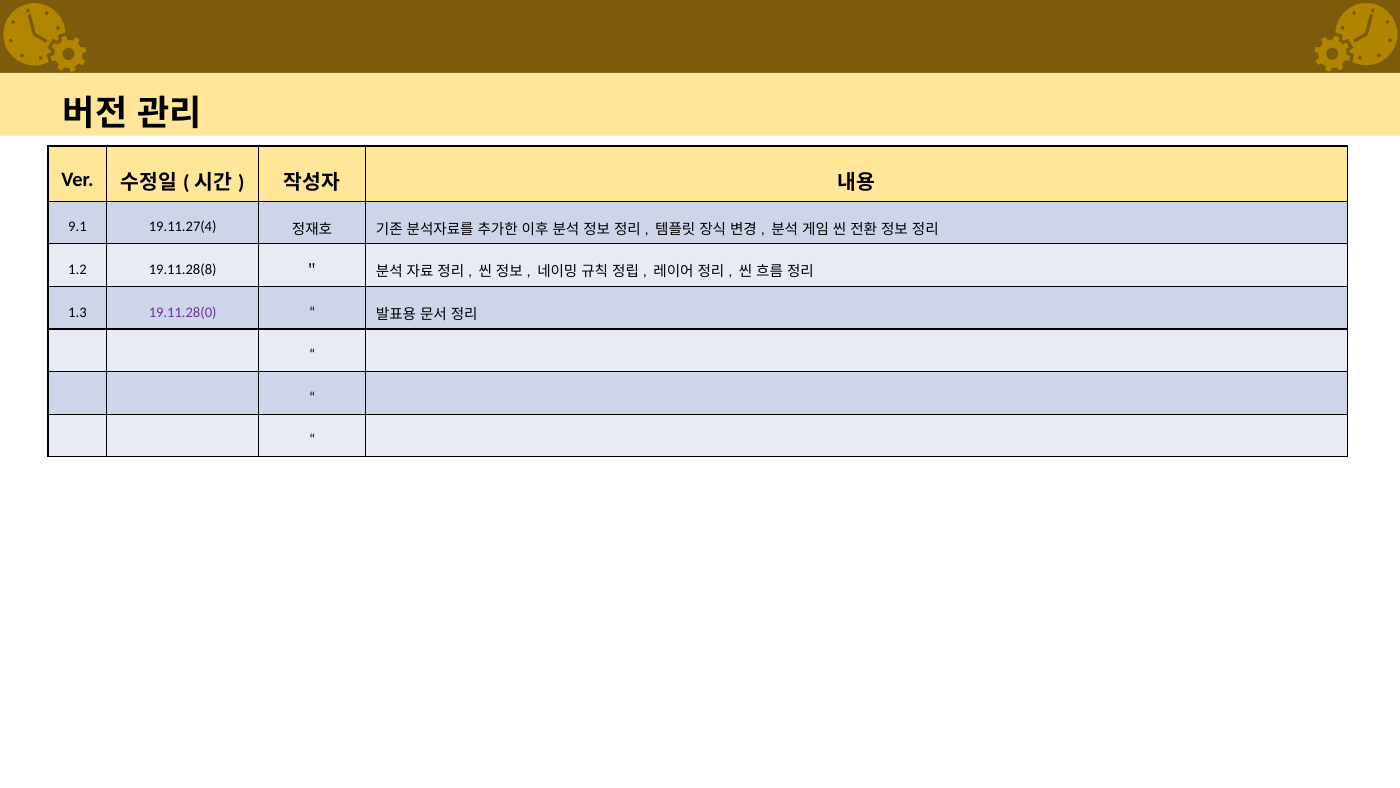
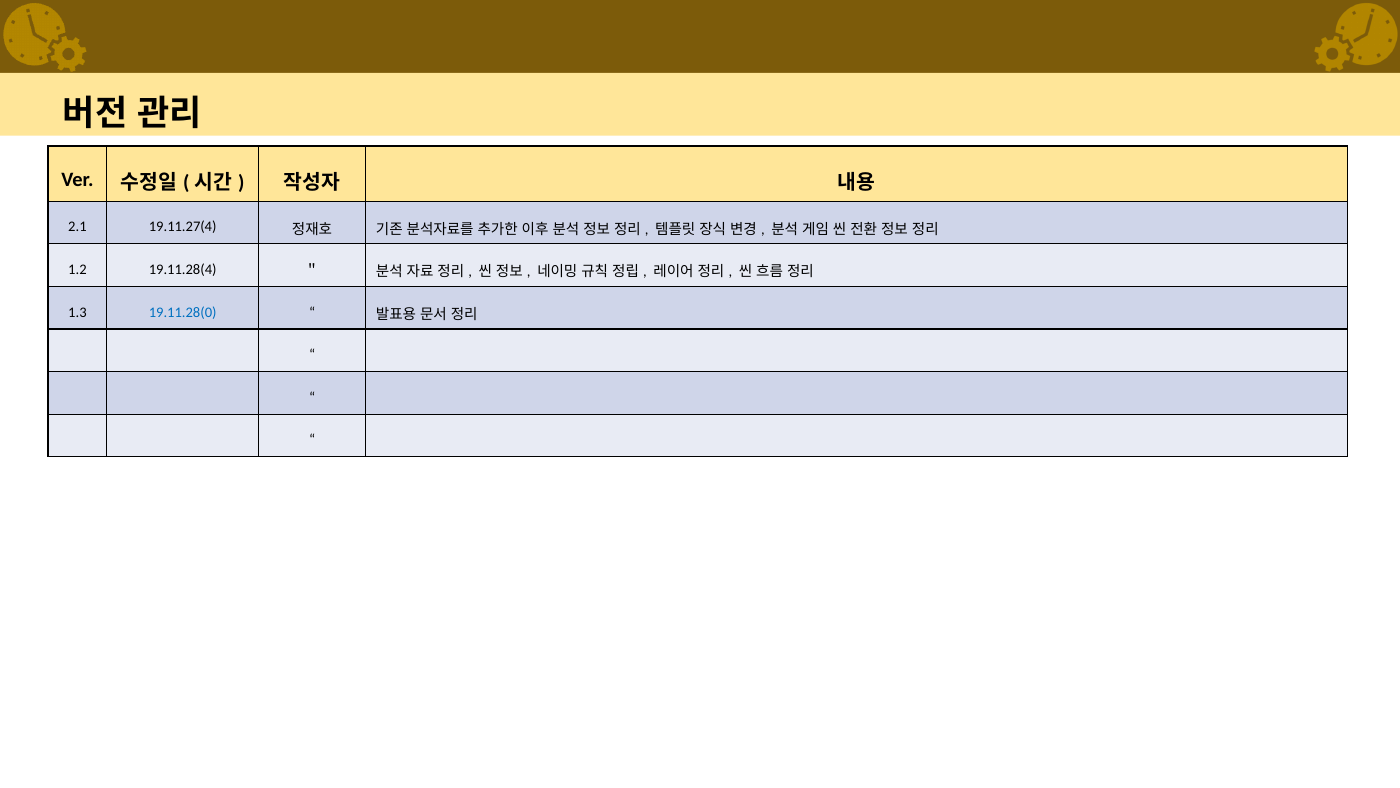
9.1: 9.1 -> 2.1 (77, 227)
19.11.28(8: 19.11.28(8 -> 19.11.28(4 (183, 269)
19.11.28(0 colour: purple -> blue (183, 312)
